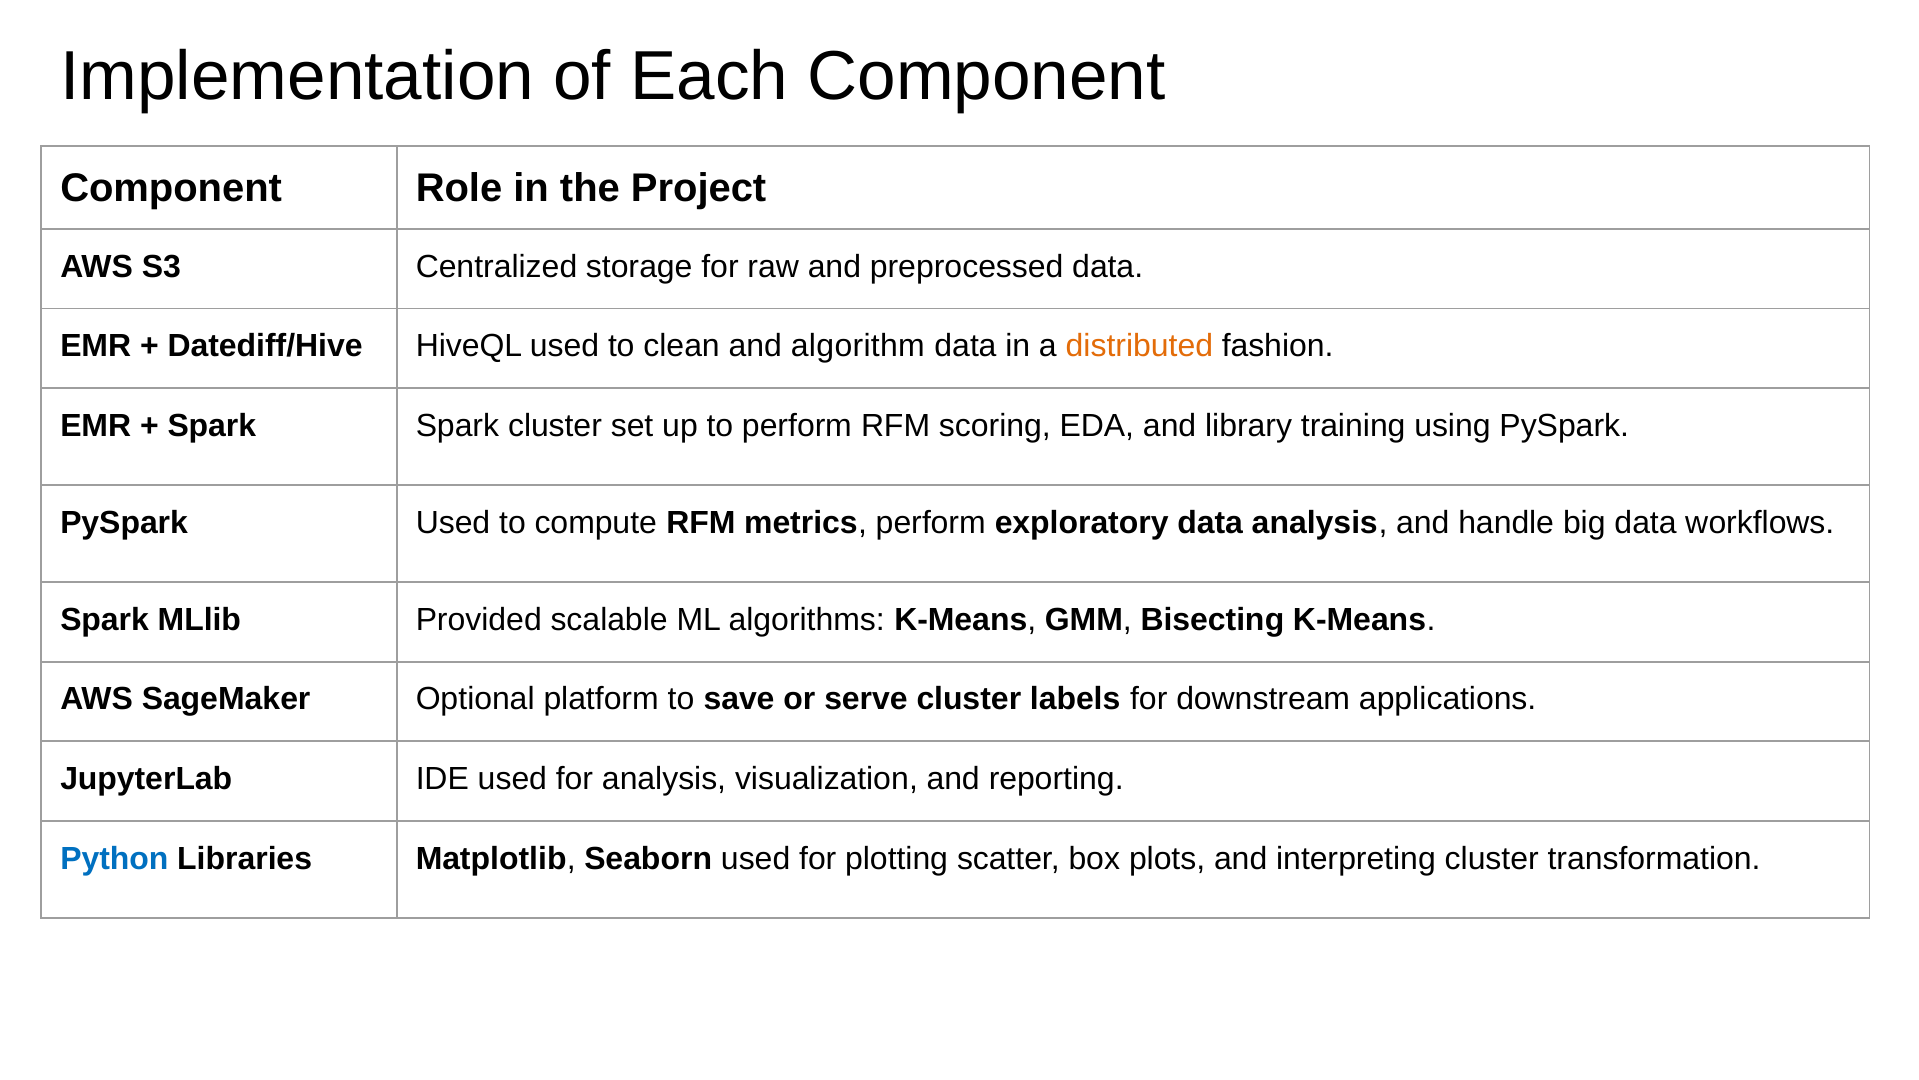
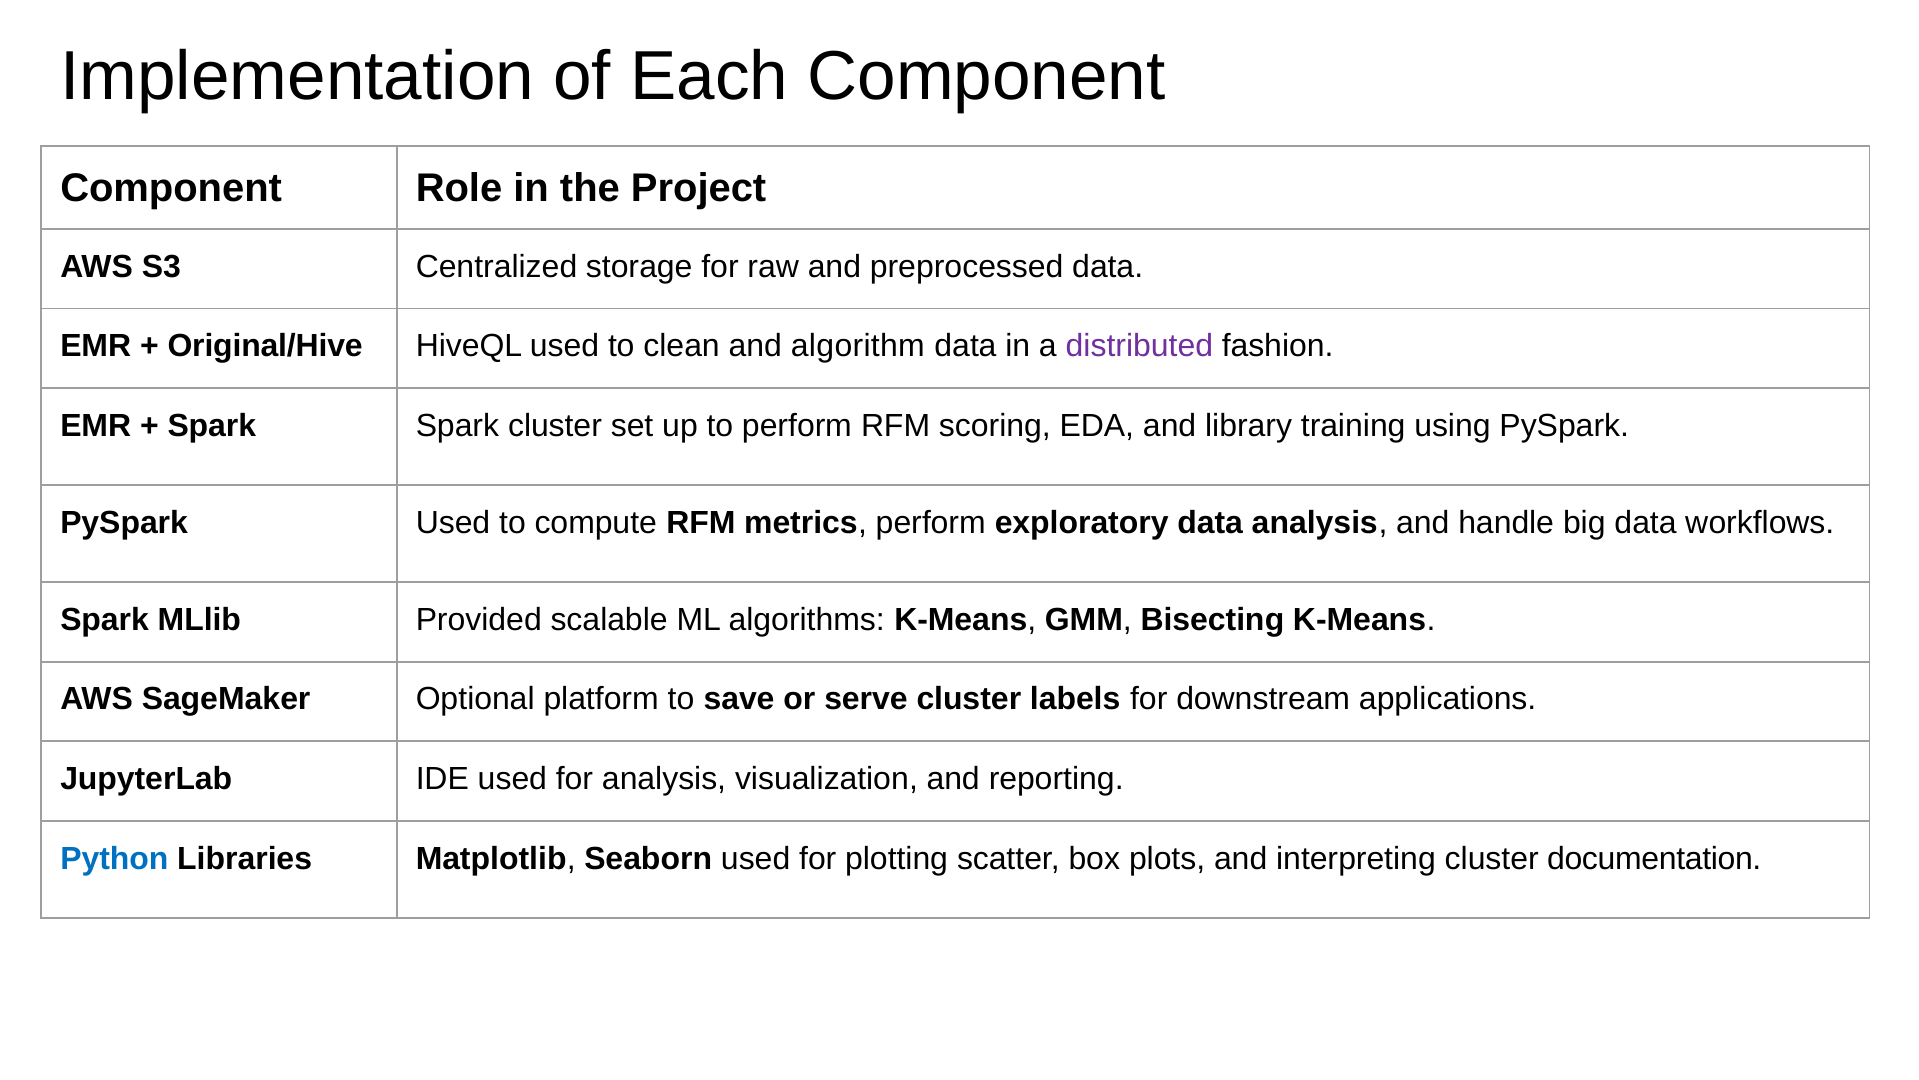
Datediff/Hive: Datediff/Hive -> Original/Hive (265, 346)
distributed colour: orange -> purple (1139, 346)
transformation: transformation -> documentation (1654, 858)
